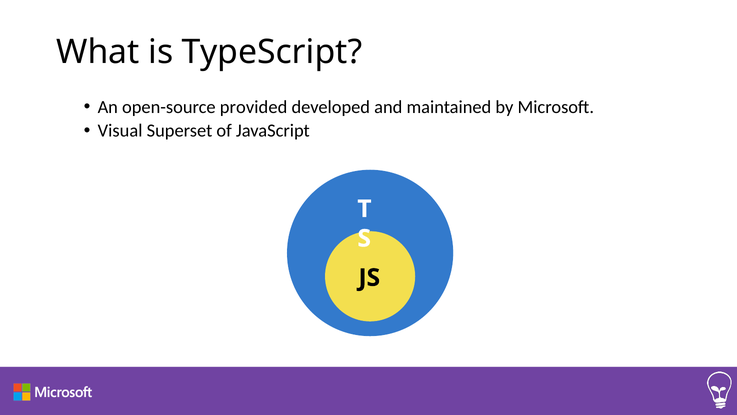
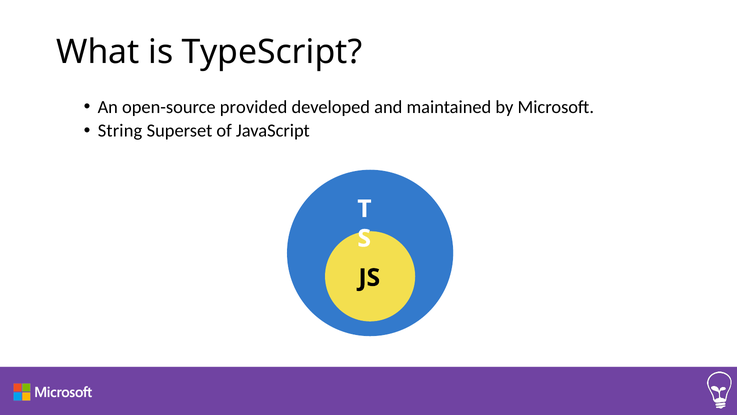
Visual: Visual -> String (120, 131)
